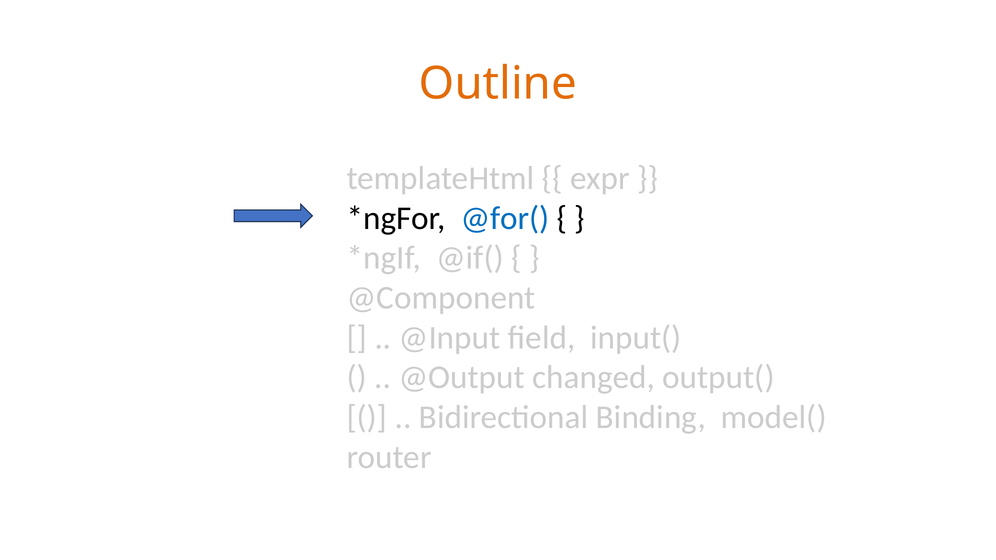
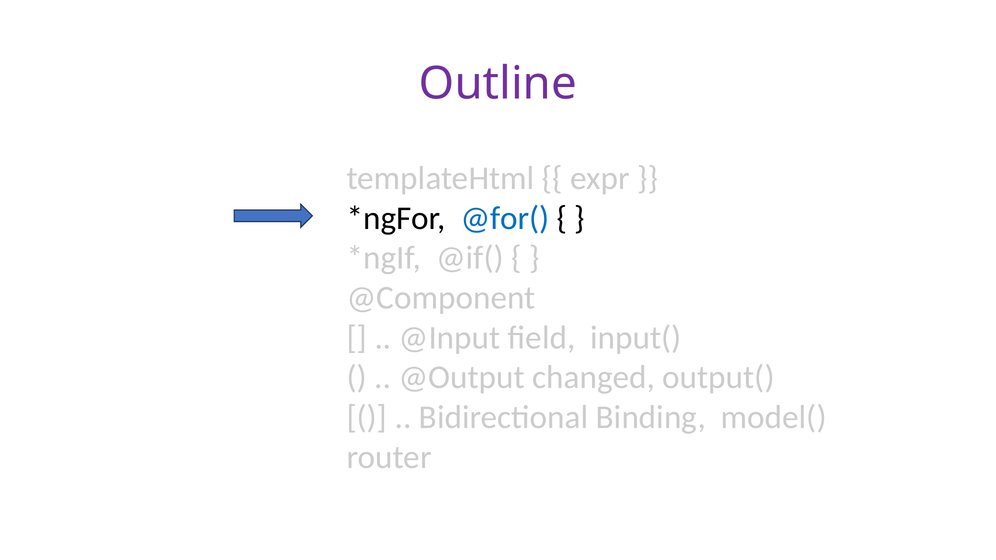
Outline colour: orange -> purple (498, 84)
